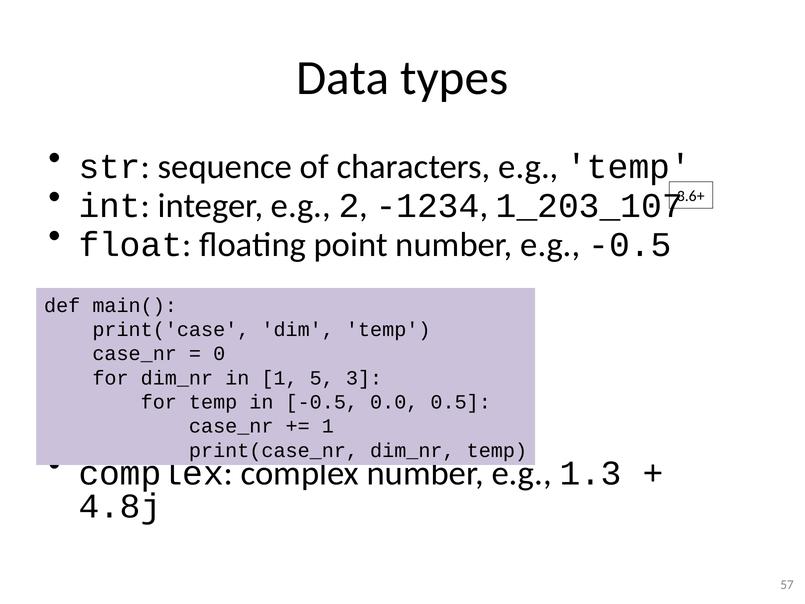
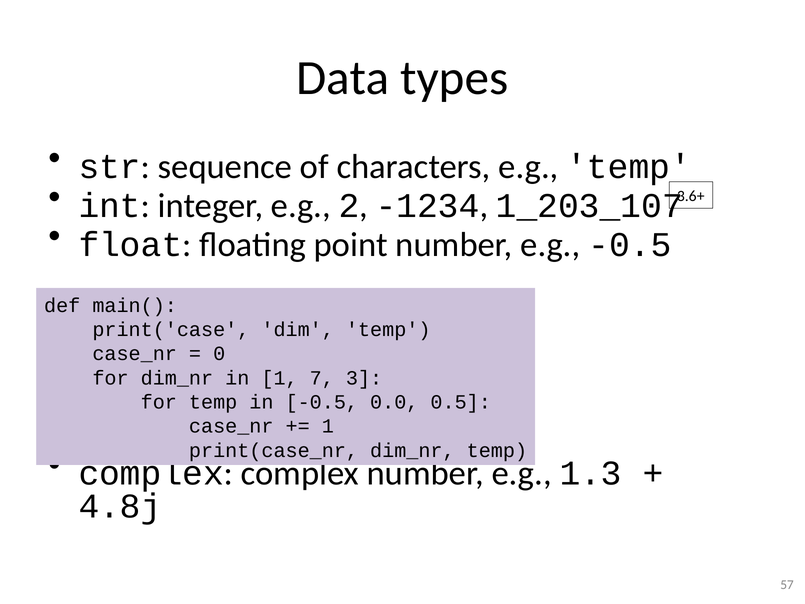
5: 5 -> 7 (322, 378)
